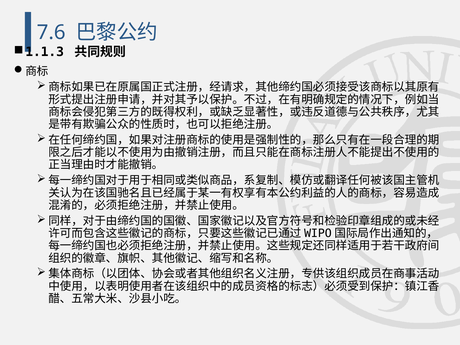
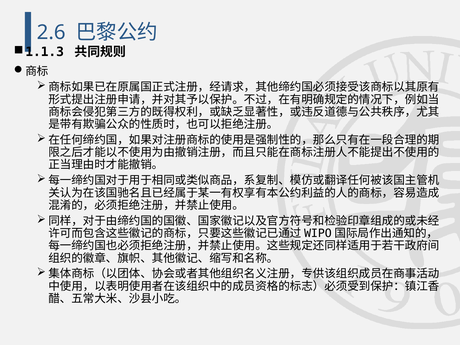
7.6: 7.6 -> 2.6 (51, 32)
